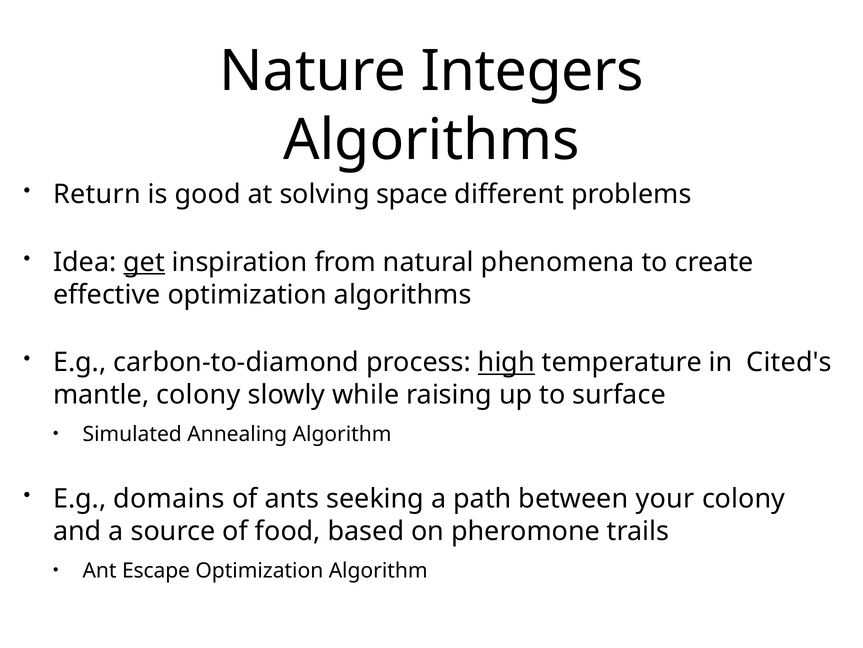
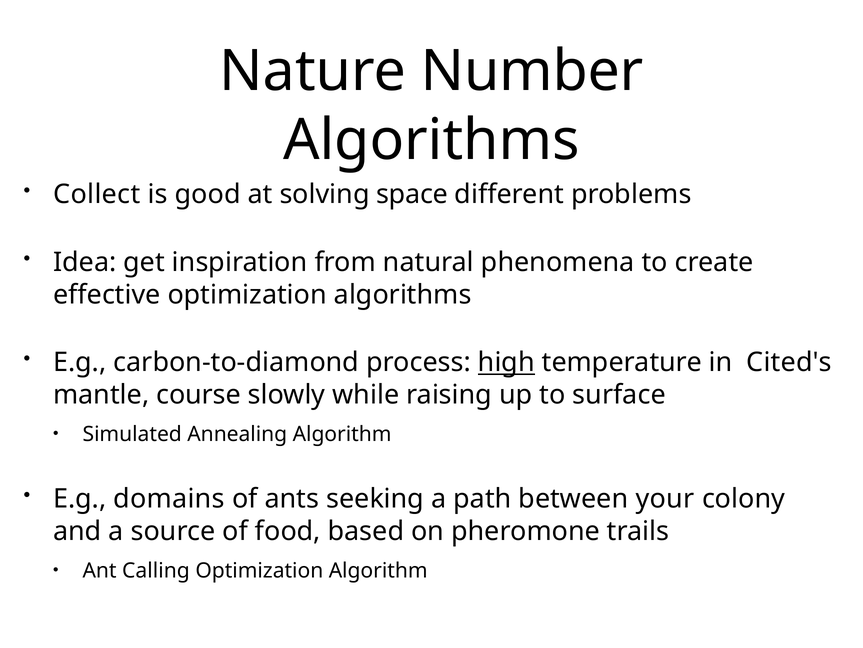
Integers: Integers -> Number (532, 71)
Return: Return -> Collect (97, 194)
get underline: present -> none (144, 262)
mantle colony: colony -> course (199, 394)
Escape: Escape -> Calling (156, 570)
